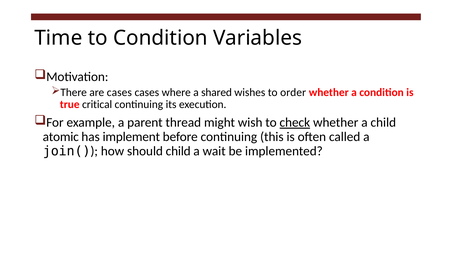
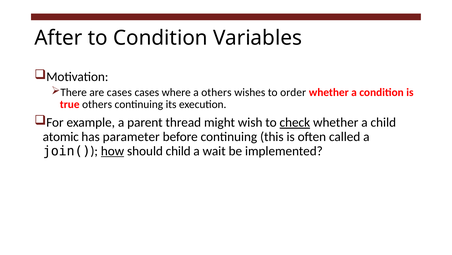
Time: Time -> After (58, 38)
a shared: shared -> others (216, 92)
true critical: critical -> others (97, 104)
implement: implement -> parameter (131, 136)
how underline: none -> present (113, 151)
